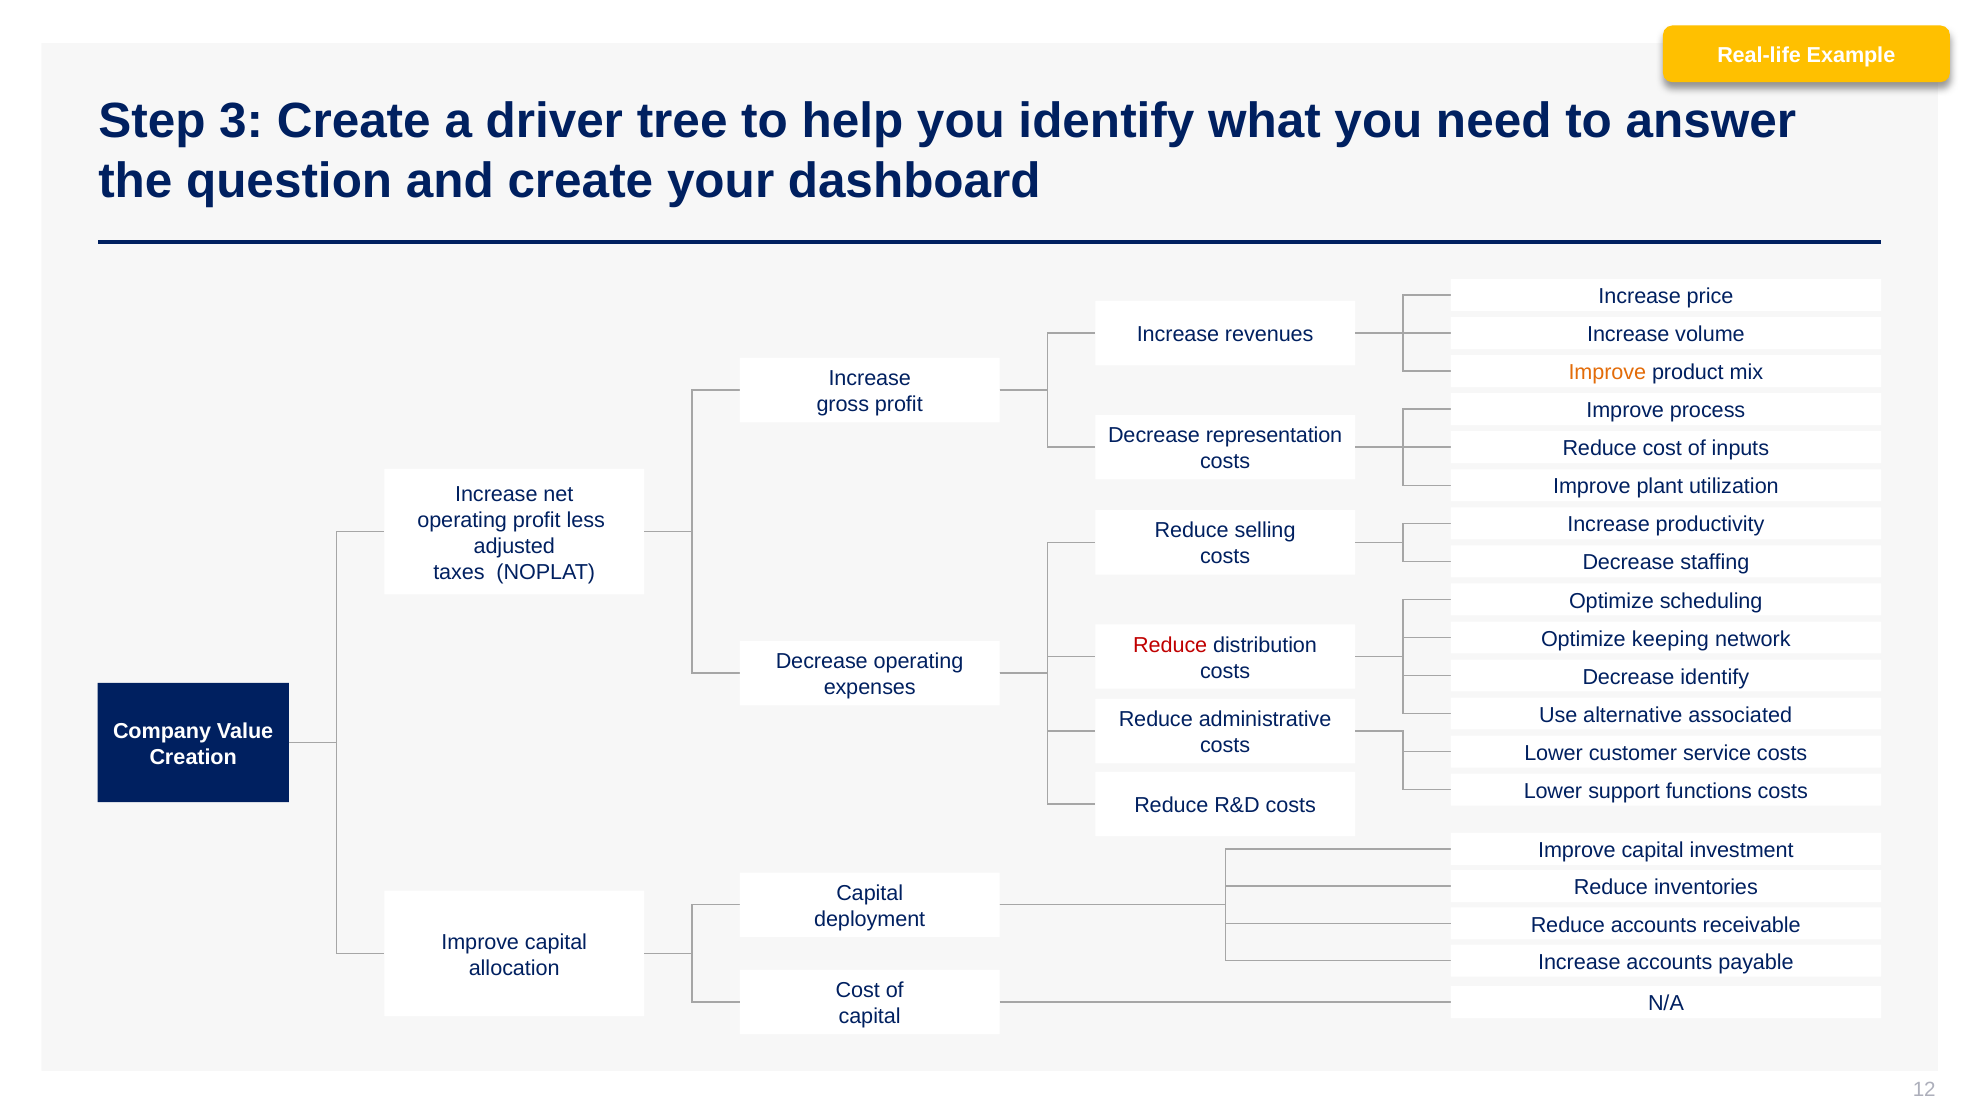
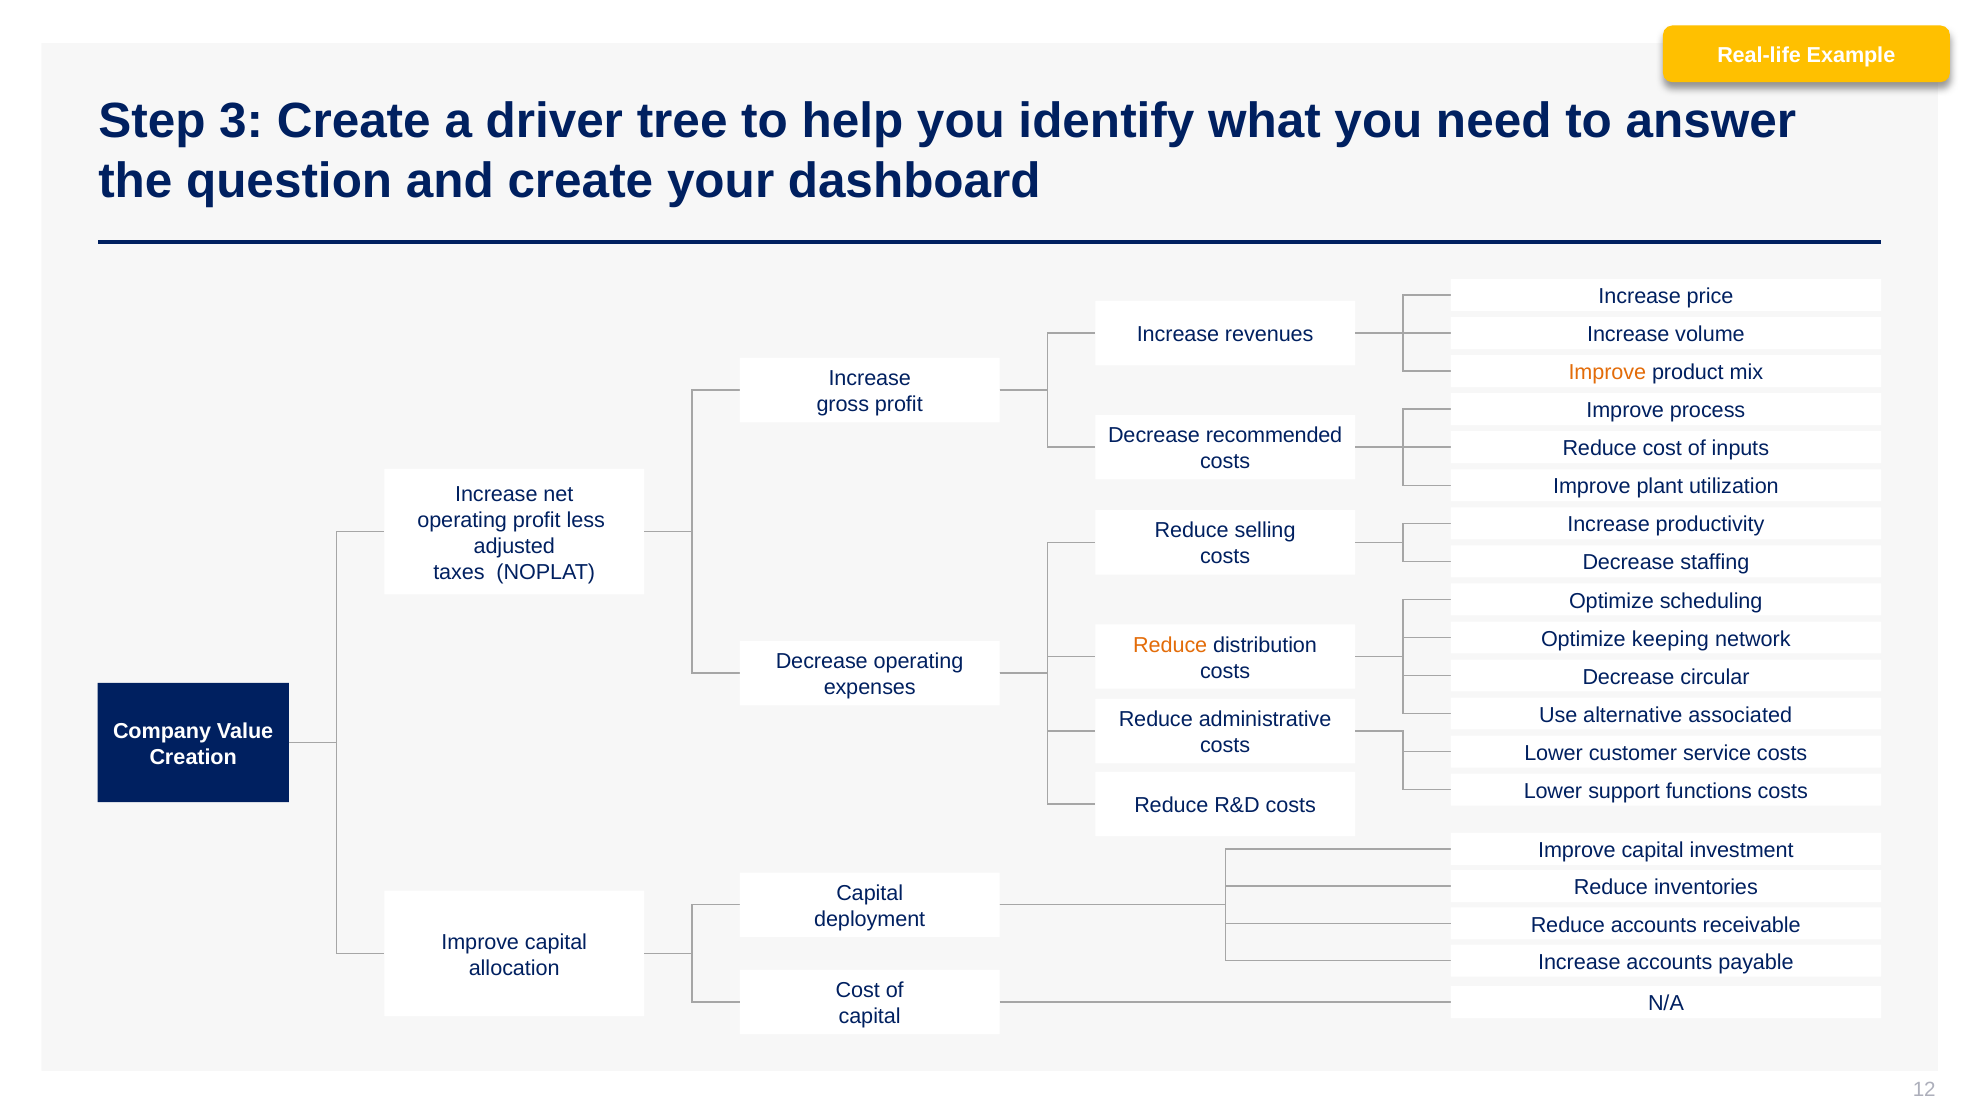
representation: representation -> recommended (1274, 436)
Reduce colour: red -> orange (1170, 645)
Decrease identify: identify -> circular (1715, 677)
